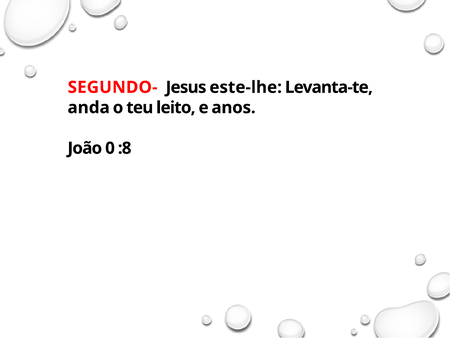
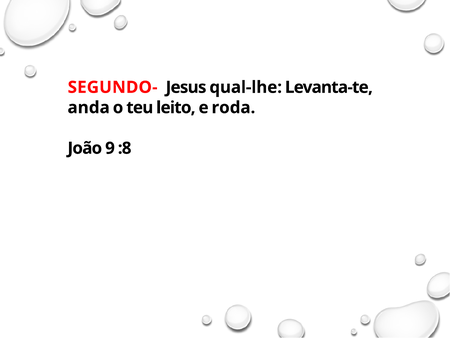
este-lhe: este-lhe -> qual-lhe (246, 87)
anos: anos -> roda (233, 107)
0: 0 -> 9 (110, 148)
